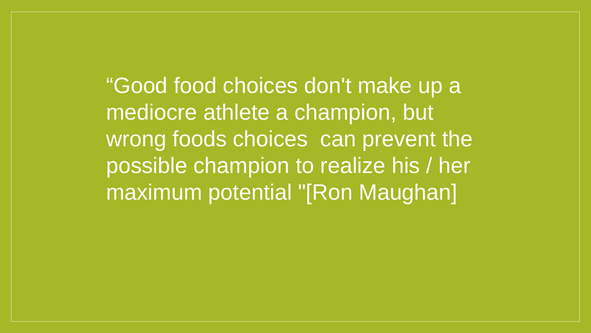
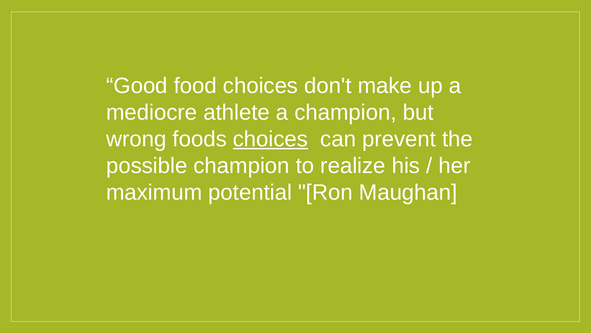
choices underline: none -> present (270, 139)
